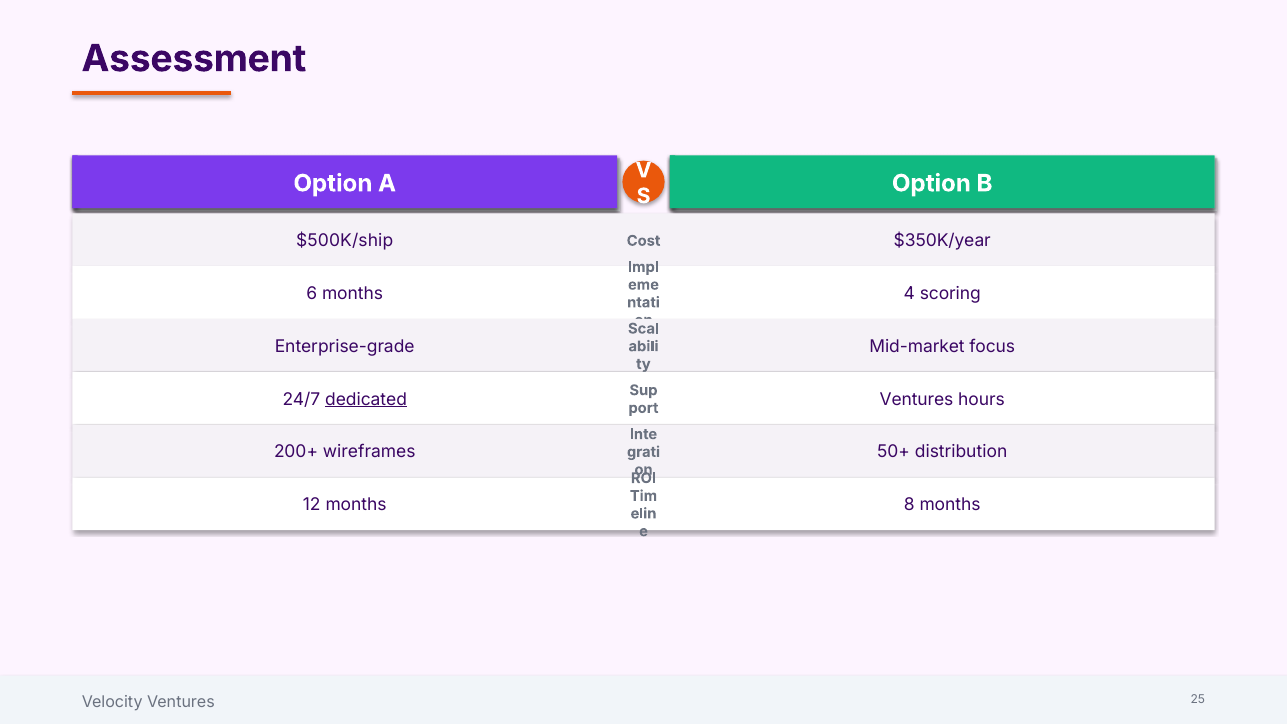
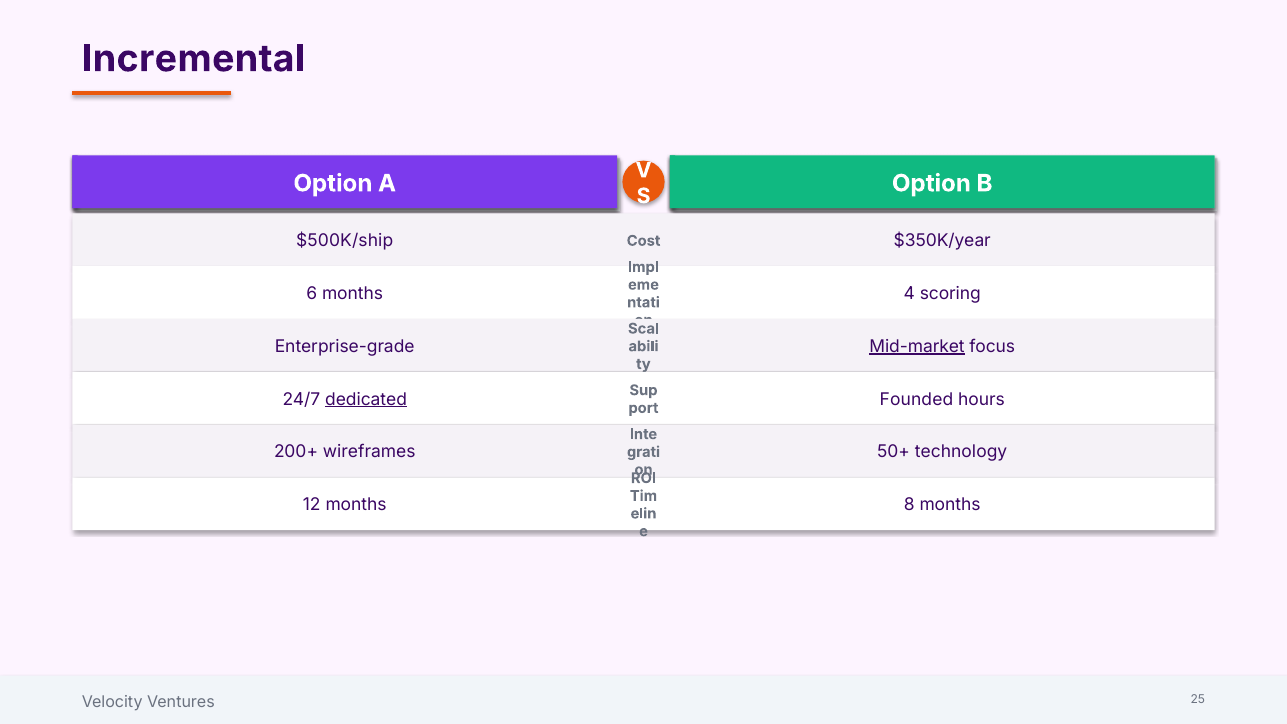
Assessment: Assessment -> Incremental (193, 59)
Mid-market underline: none -> present (917, 346)
Ventures: Ventures -> Founded (916, 399)
distribution: distribution -> technology (961, 452)
